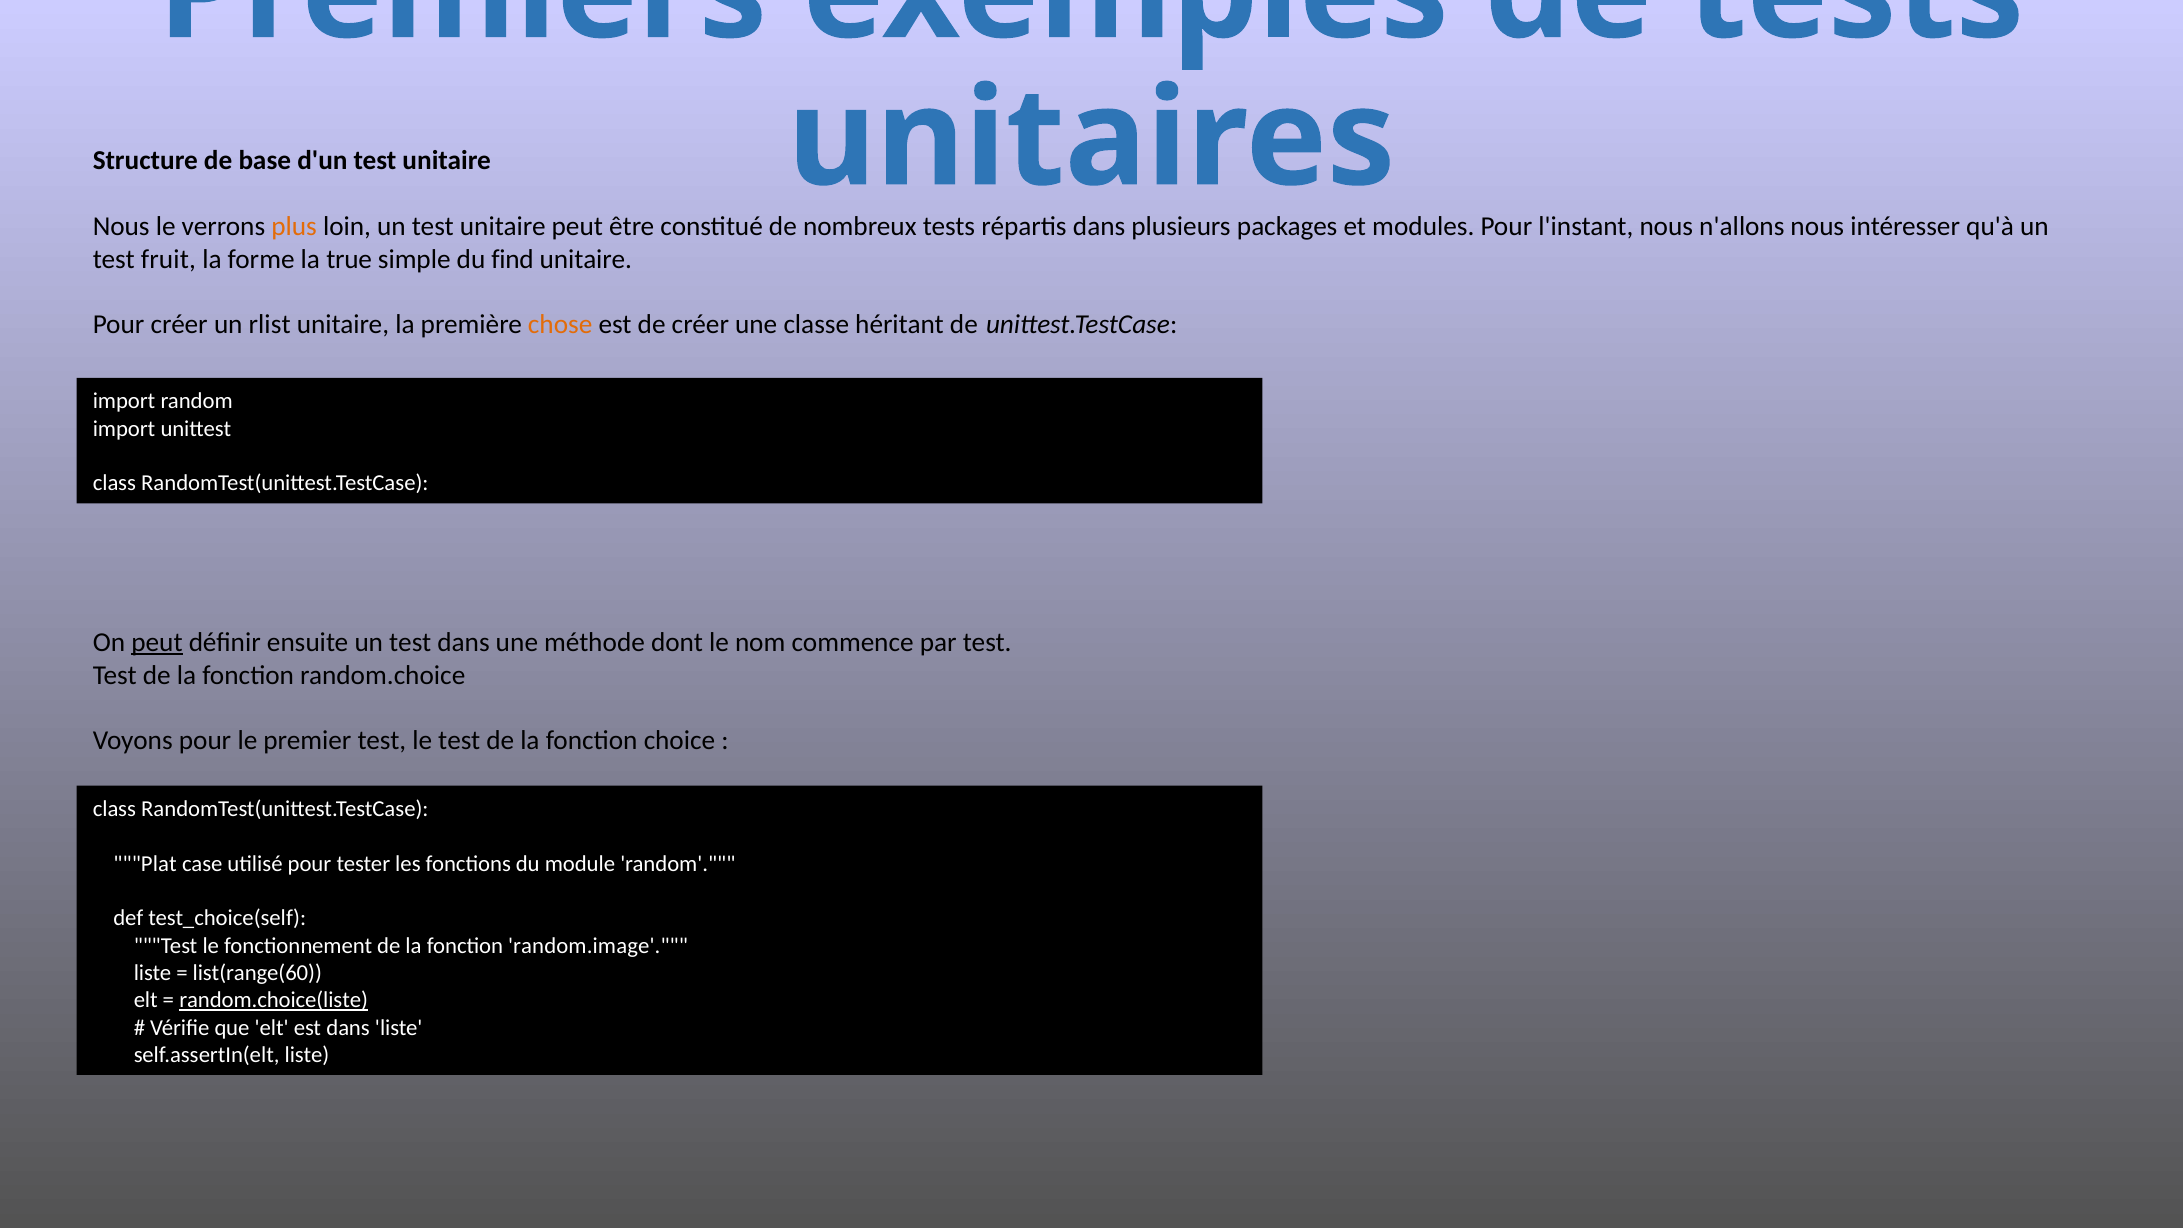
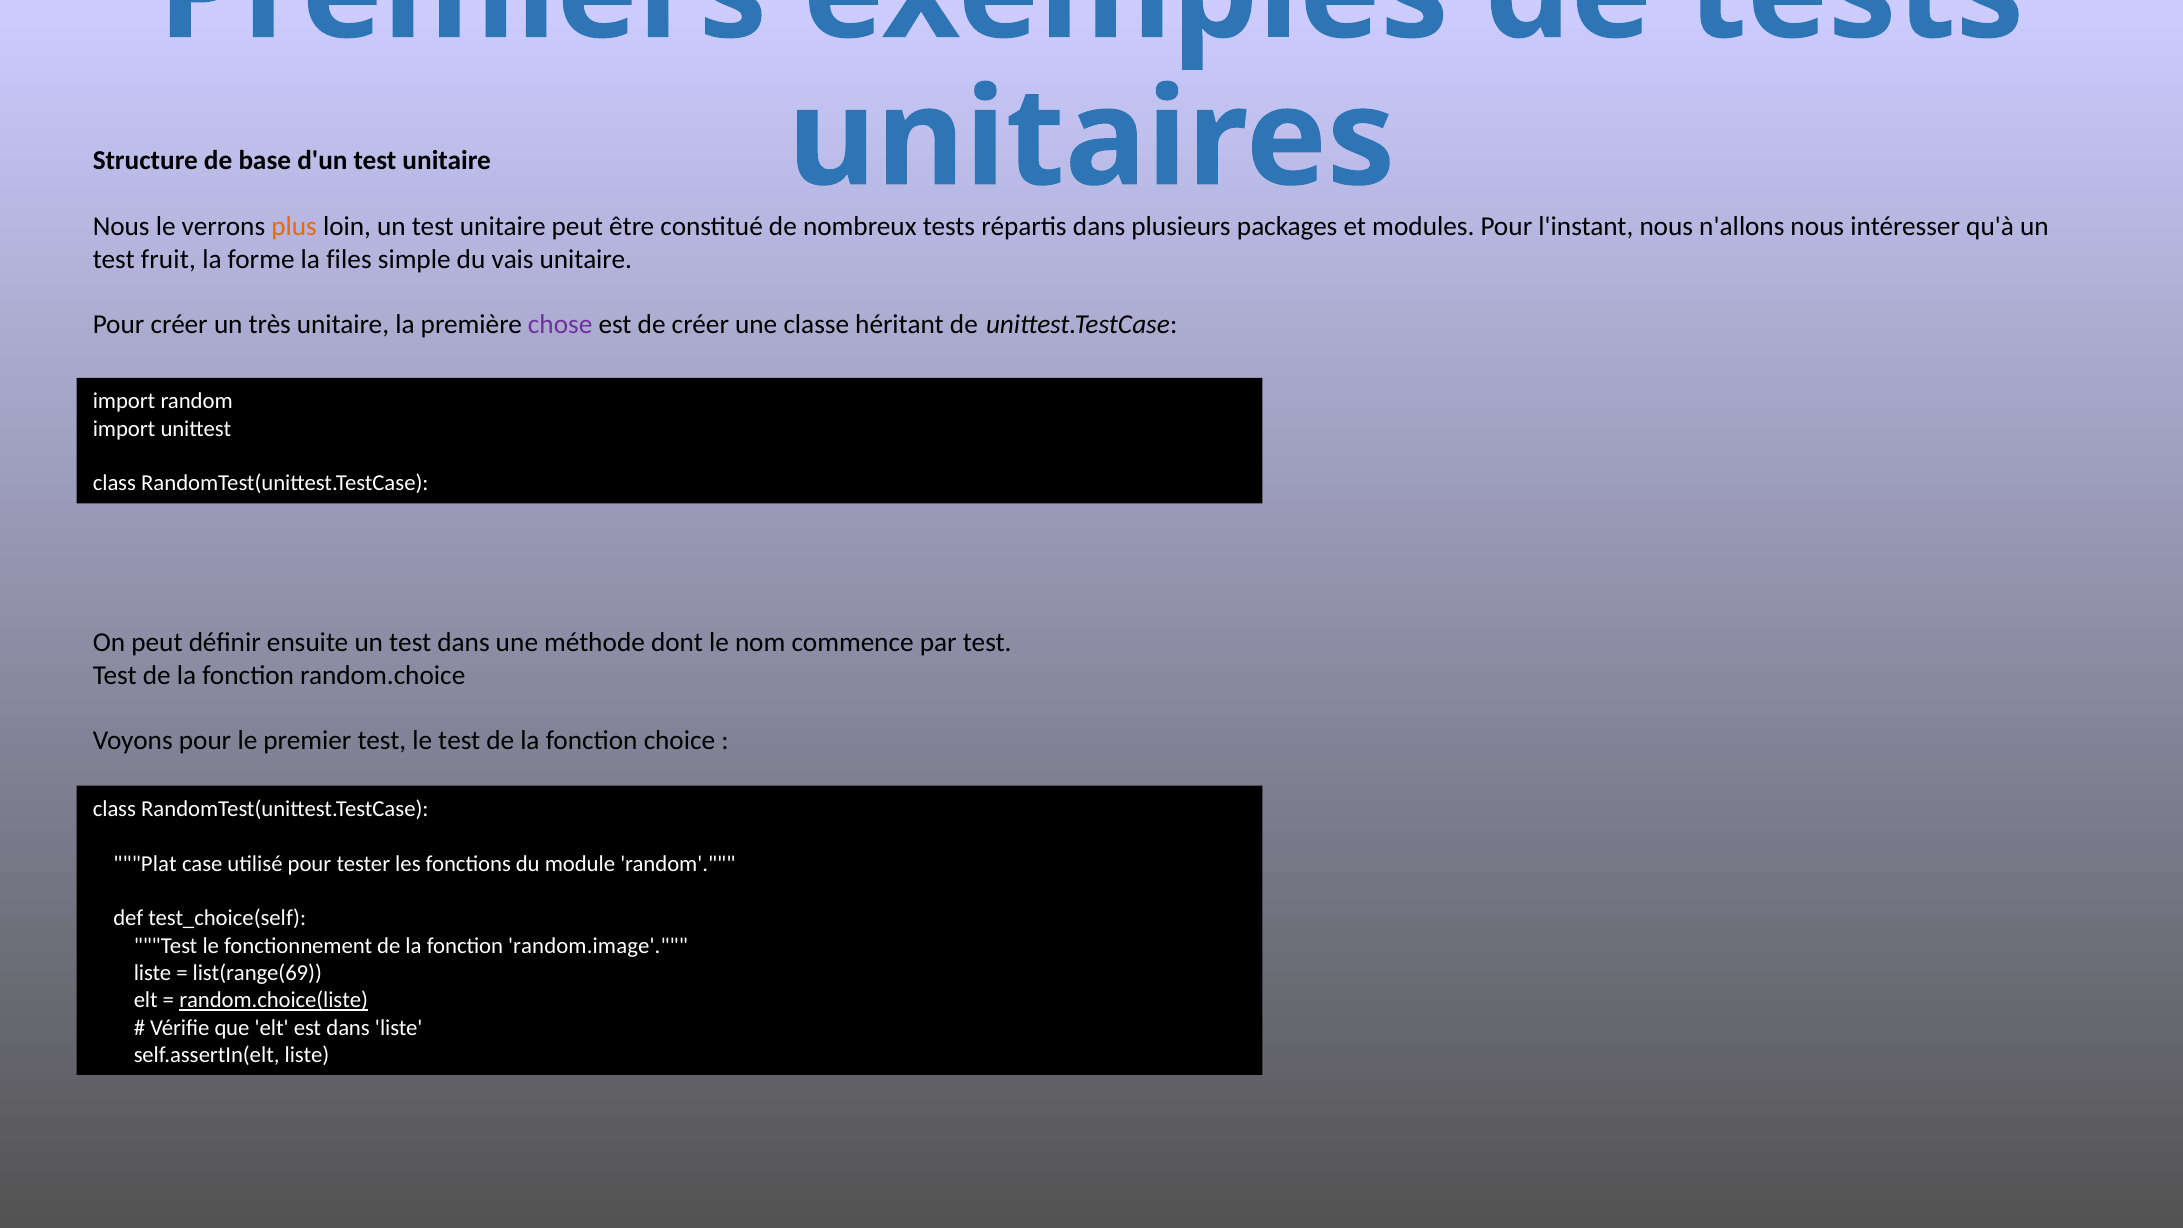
true: true -> files (349, 259)
find: find -> vais (513, 259)
rlist: rlist -> très (270, 325)
chose colour: orange -> purple (560, 325)
peut underline: present -> none (157, 643)
list(range(60: list(range(60 -> list(range(69 (257, 973)
